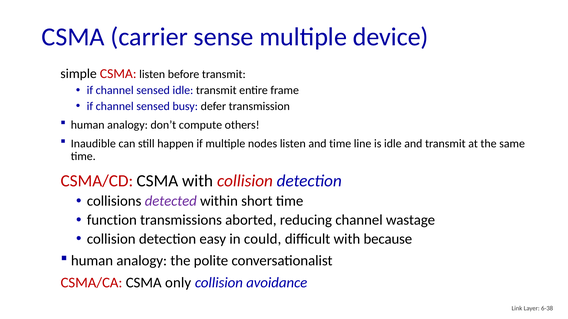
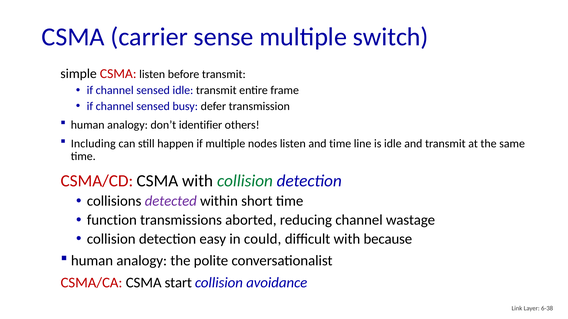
device: device -> switch (391, 37)
compute: compute -> identifier (201, 125)
Inaudible: Inaudible -> Including (93, 144)
collision colour: red -> green (245, 181)
only: only -> start (178, 283)
